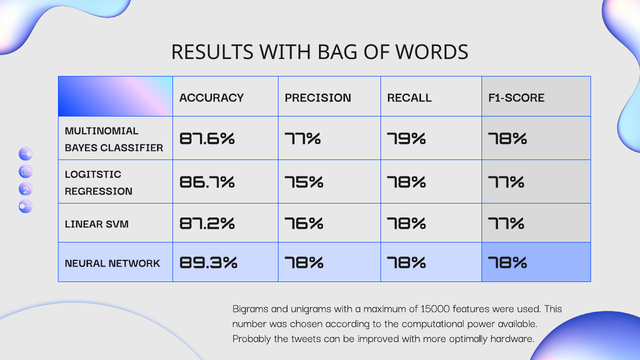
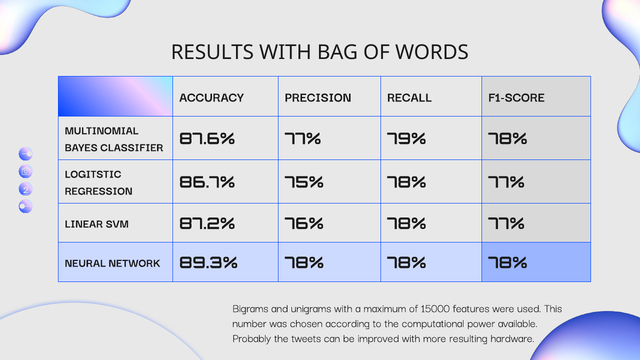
optimally: optimally -> resulting (468, 338)
